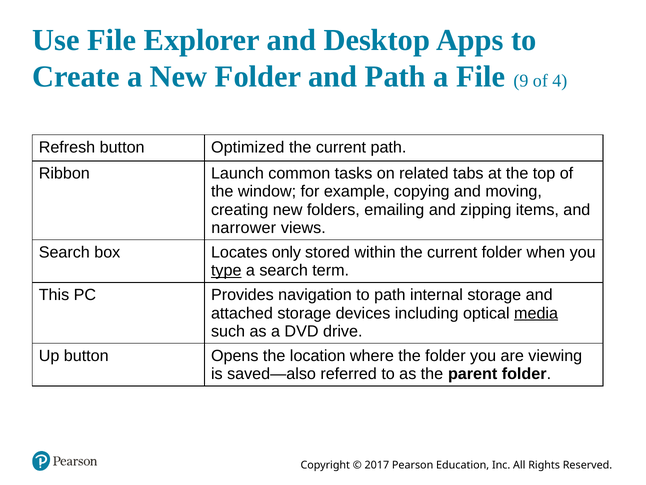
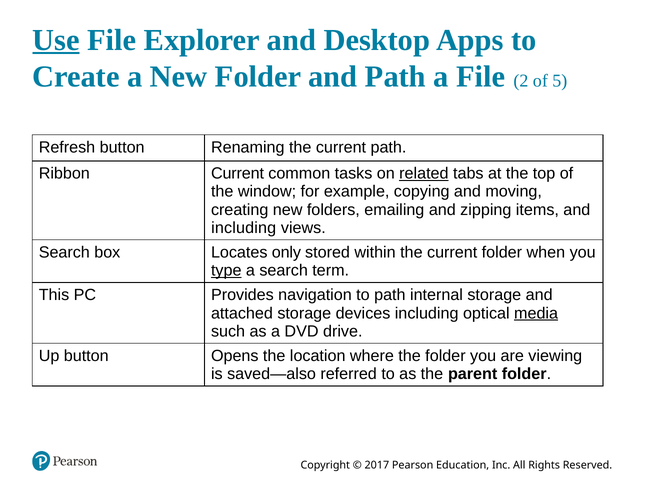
Use underline: none -> present (56, 40)
9: 9 -> 2 (521, 81)
4: 4 -> 5 (560, 81)
Optimized: Optimized -> Renaming (248, 147)
Ribbon Launch: Launch -> Current (238, 173)
related underline: none -> present (424, 173)
narrower: narrower -> including (244, 228)
